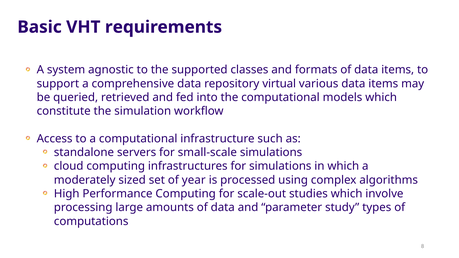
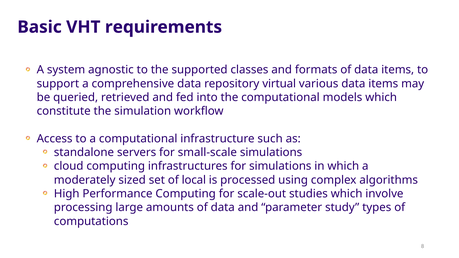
year: year -> local (194, 180)
